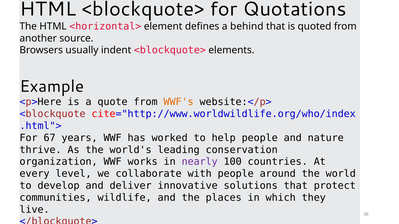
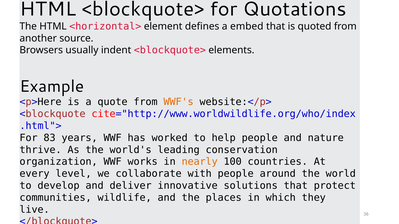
behind: behind -> embed (247, 26)
67: 67 -> 83 (50, 138)
nearly colour: purple -> orange (200, 162)
